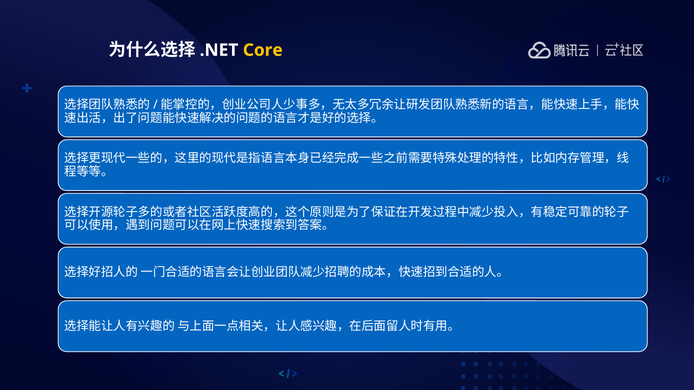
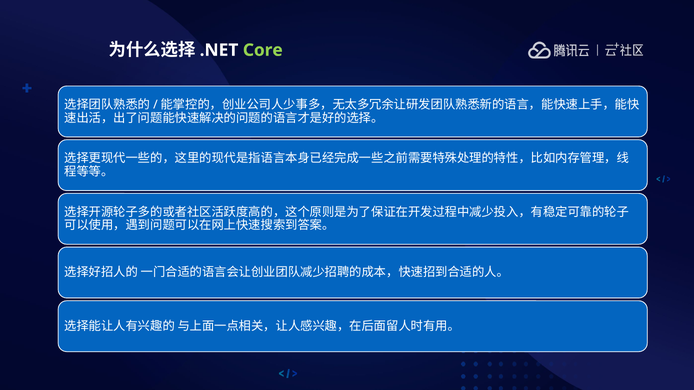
Core colour: yellow -> light green (263, 50)
